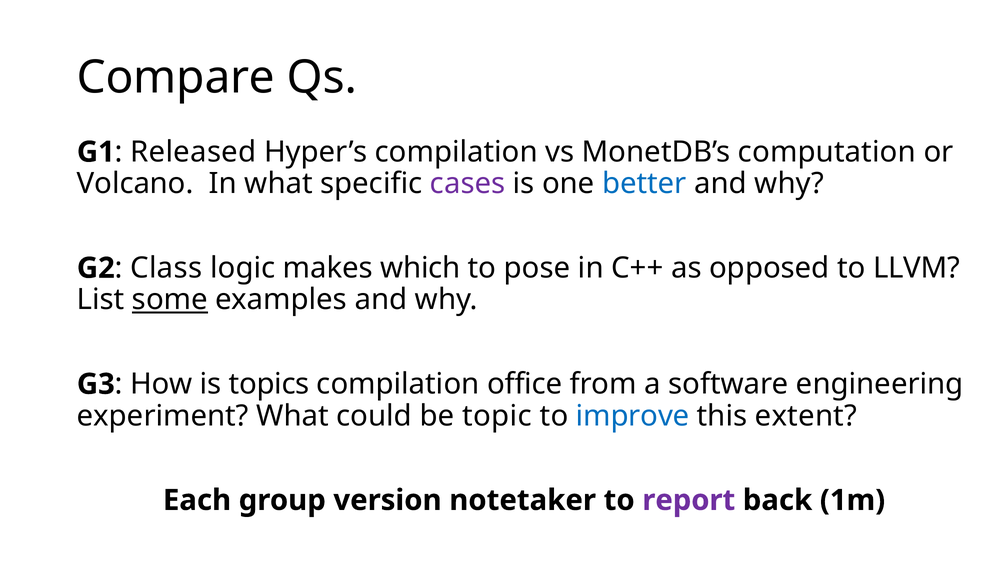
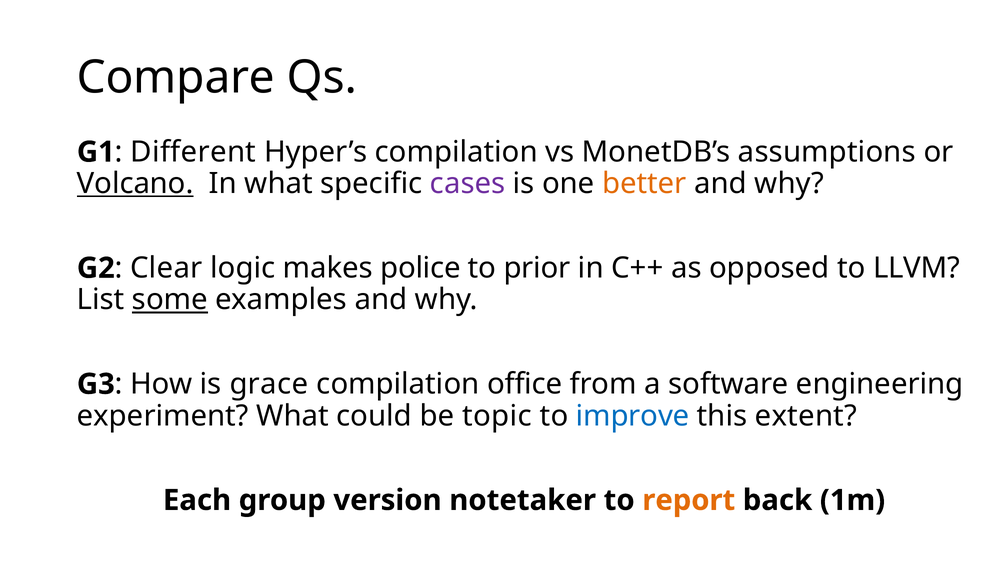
Released: Released -> Different (193, 152)
computation: computation -> assumptions (827, 152)
Volcano underline: none -> present (135, 184)
better colour: blue -> orange (644, 184)
Class: Class -> Clear (166, 268)
which: which -> police (420, 268)
pose: pose -> prior (537, 268)
topics: topics -> grace (269, 384)
report colour: purple -> orange (689, 500)
